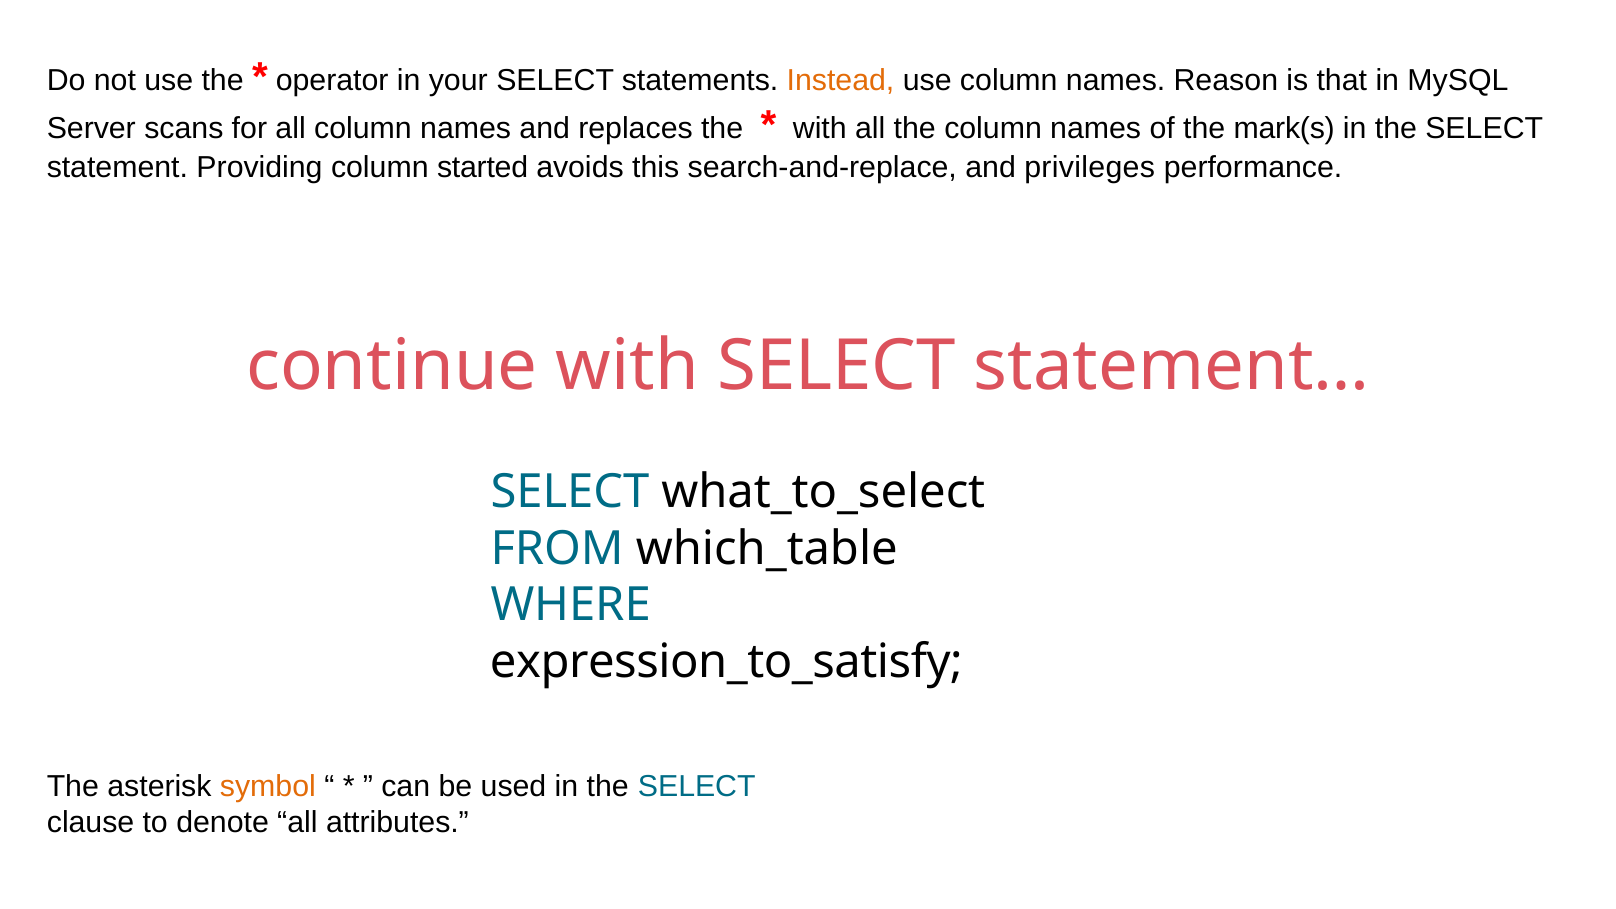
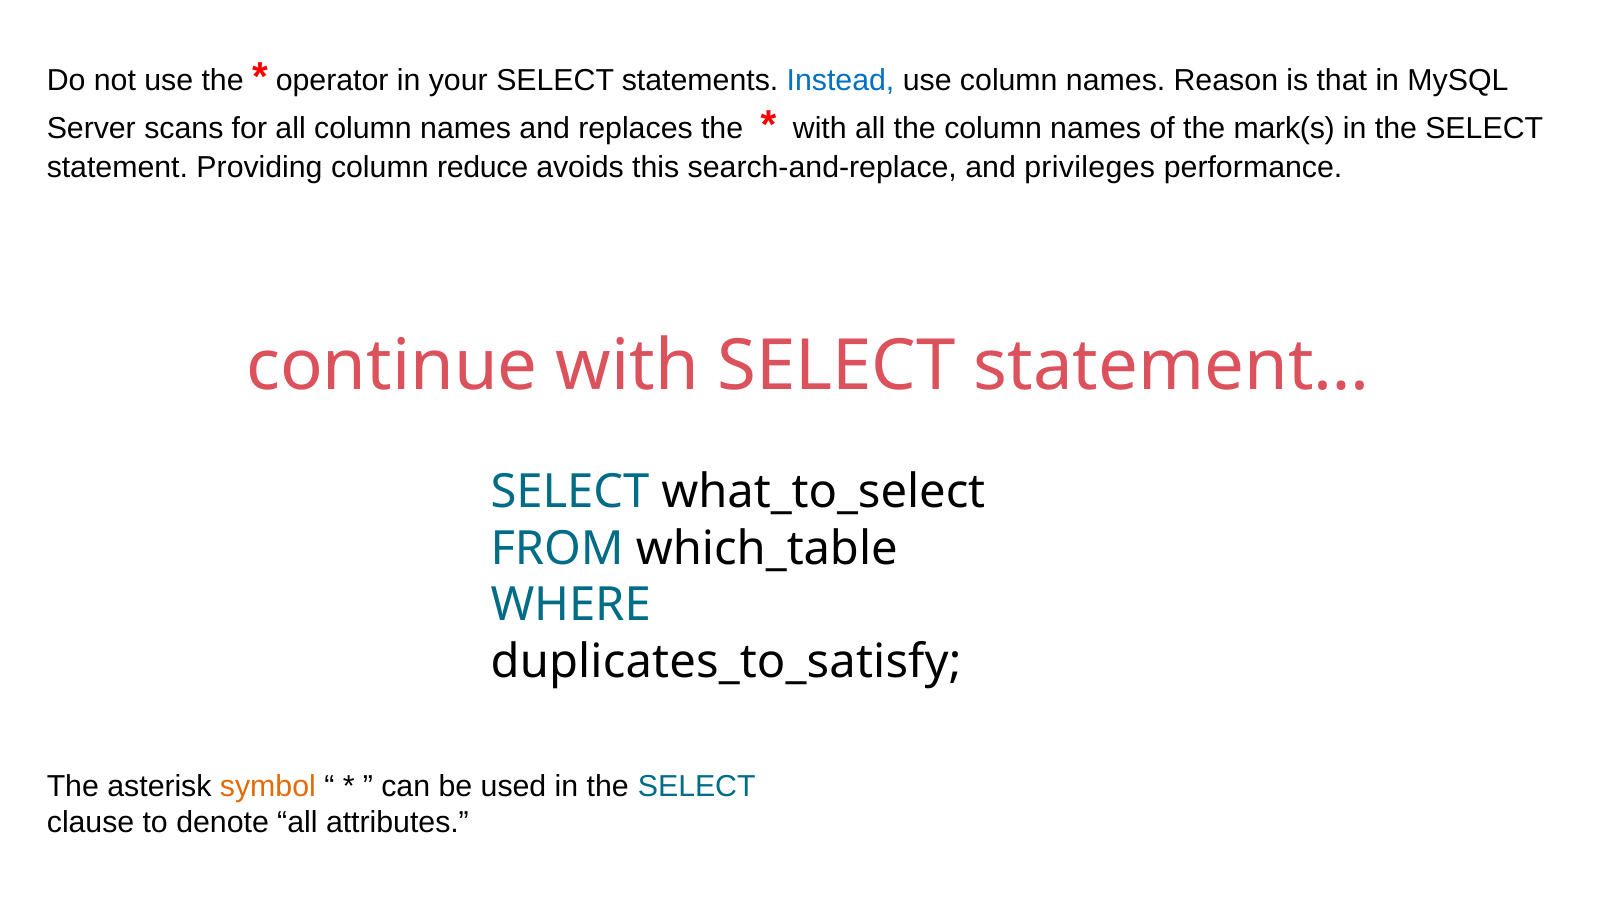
Instead colour: orange -> blue (841, 80)
started: started -> reduce (483, 167)
expression_to_satisfy: expression_to_satisfy -> duplicates_to_satisfy (726, 662)
